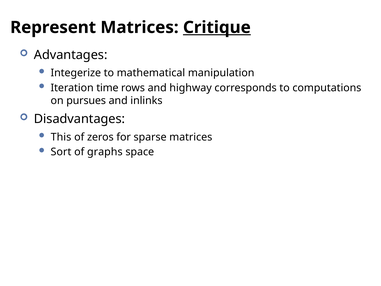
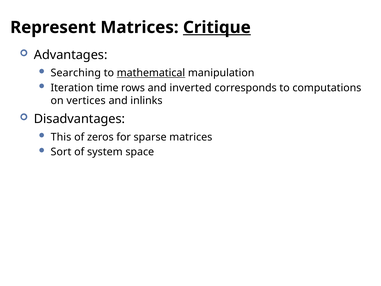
Integerize: Integerize -> Searching (76, 73)
mathematical underline: none -> present (151, 73)
highway: highway -> inverted (191, 88)
pursues: pursues -> vertices (86, 100)
graphs: graphs -> system (105, 152)
